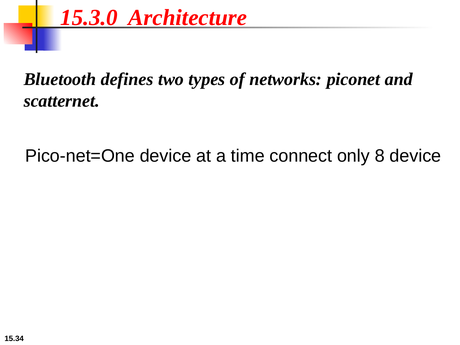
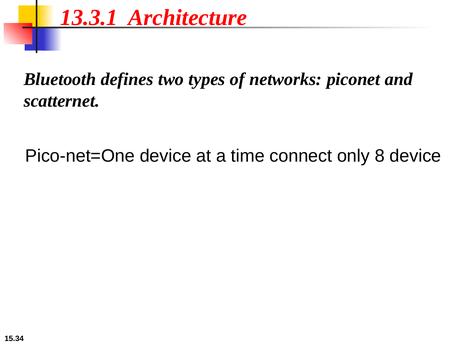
15.3.0: 15.3.0 -> 13.3.1 (89, 18)
